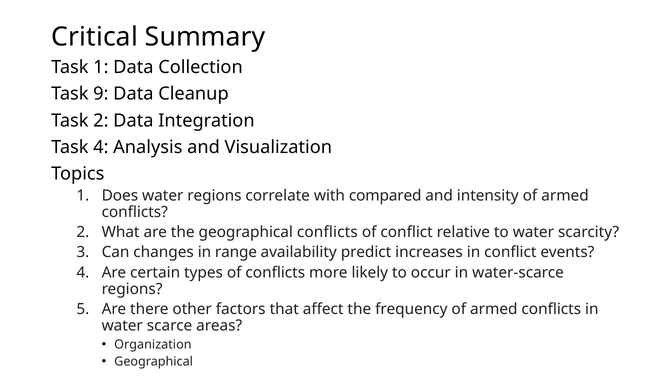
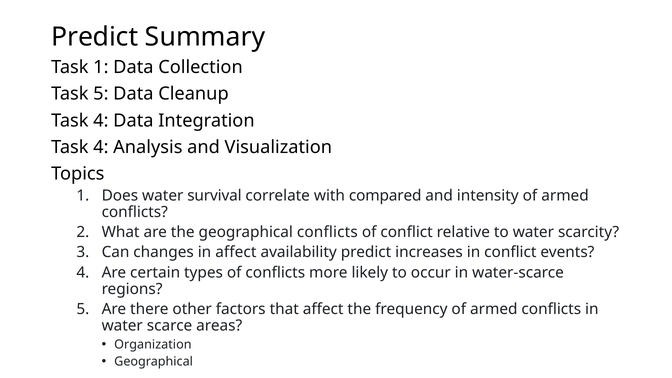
Critical: Critical -> Predict (95, 37)
Task 9: 9 -> 5 (101, 94)
2: 2 -> 4 (101, 121)
water regions: regions -> survival (214, 195)
in range: range -> affect (236, 252)
